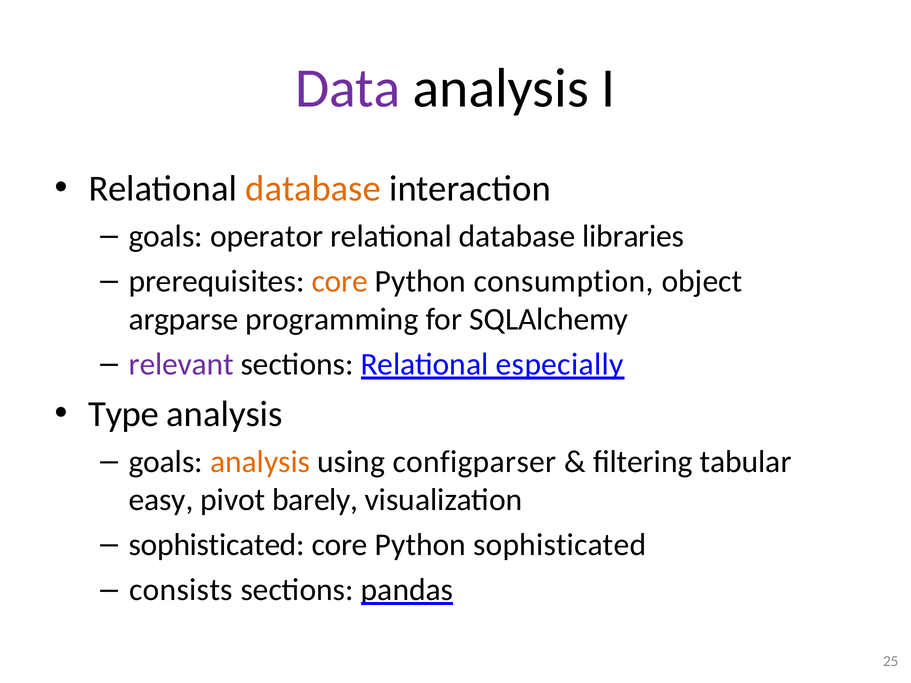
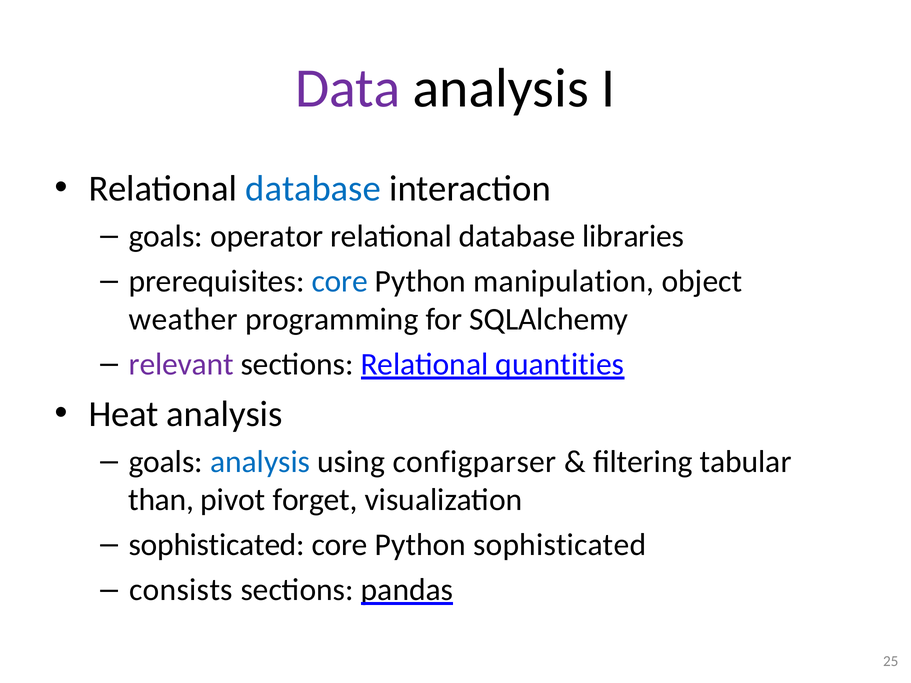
database colour: orange -> blue (313, 189)
core colour: orange -> blue (340, 281)
consumption: consumption -> manipulation (564, 281)
argparse: argparse -> weather (183, 319)
especially: especially -> quantities (560, 364)
Type: Type -> Heat (124, 414)
analysis colour: orange -> blue (260, 462)
easy: easy -> than (161, 500)
barely: barely -> forget (315, 500)
